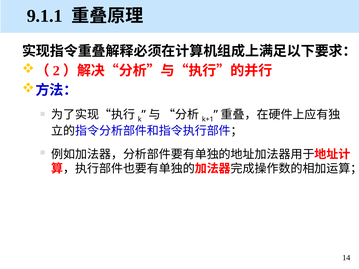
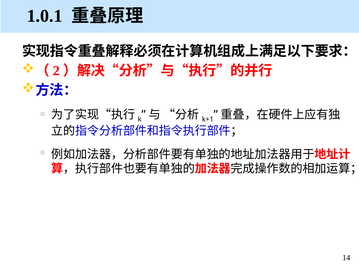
9.1.1: 9.1.1 -> 1.0.1 (45, 16)
